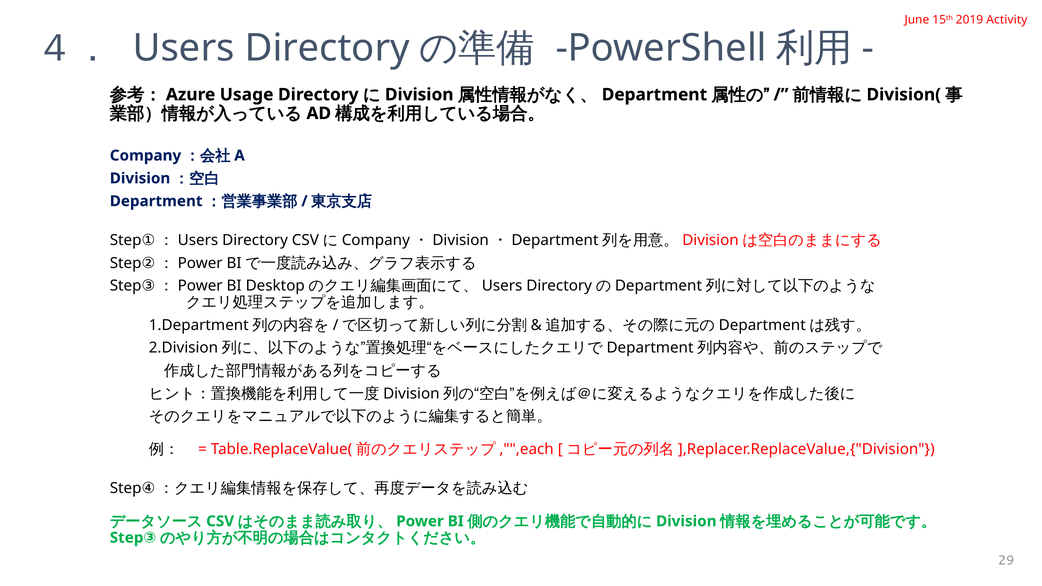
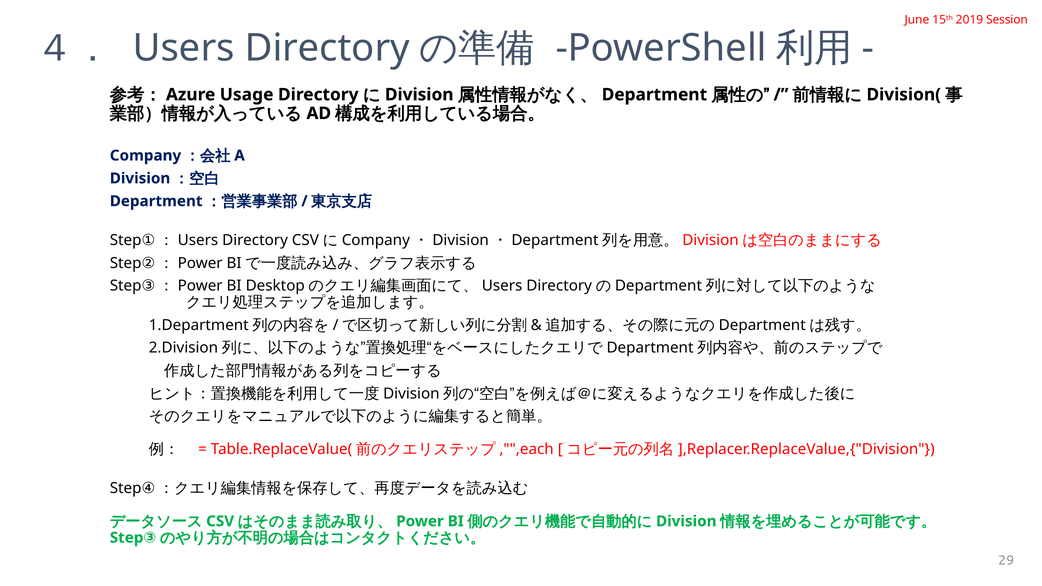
Activity: Activity -> Session (1007, 20)
